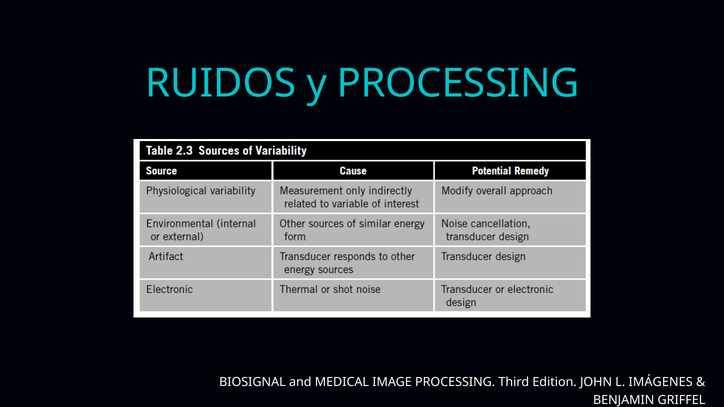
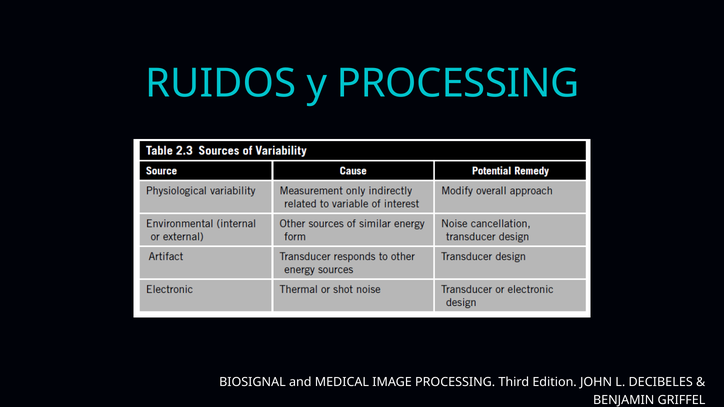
IMÁGENES: IMÁGENES -> DECIBELES (661, 383)
